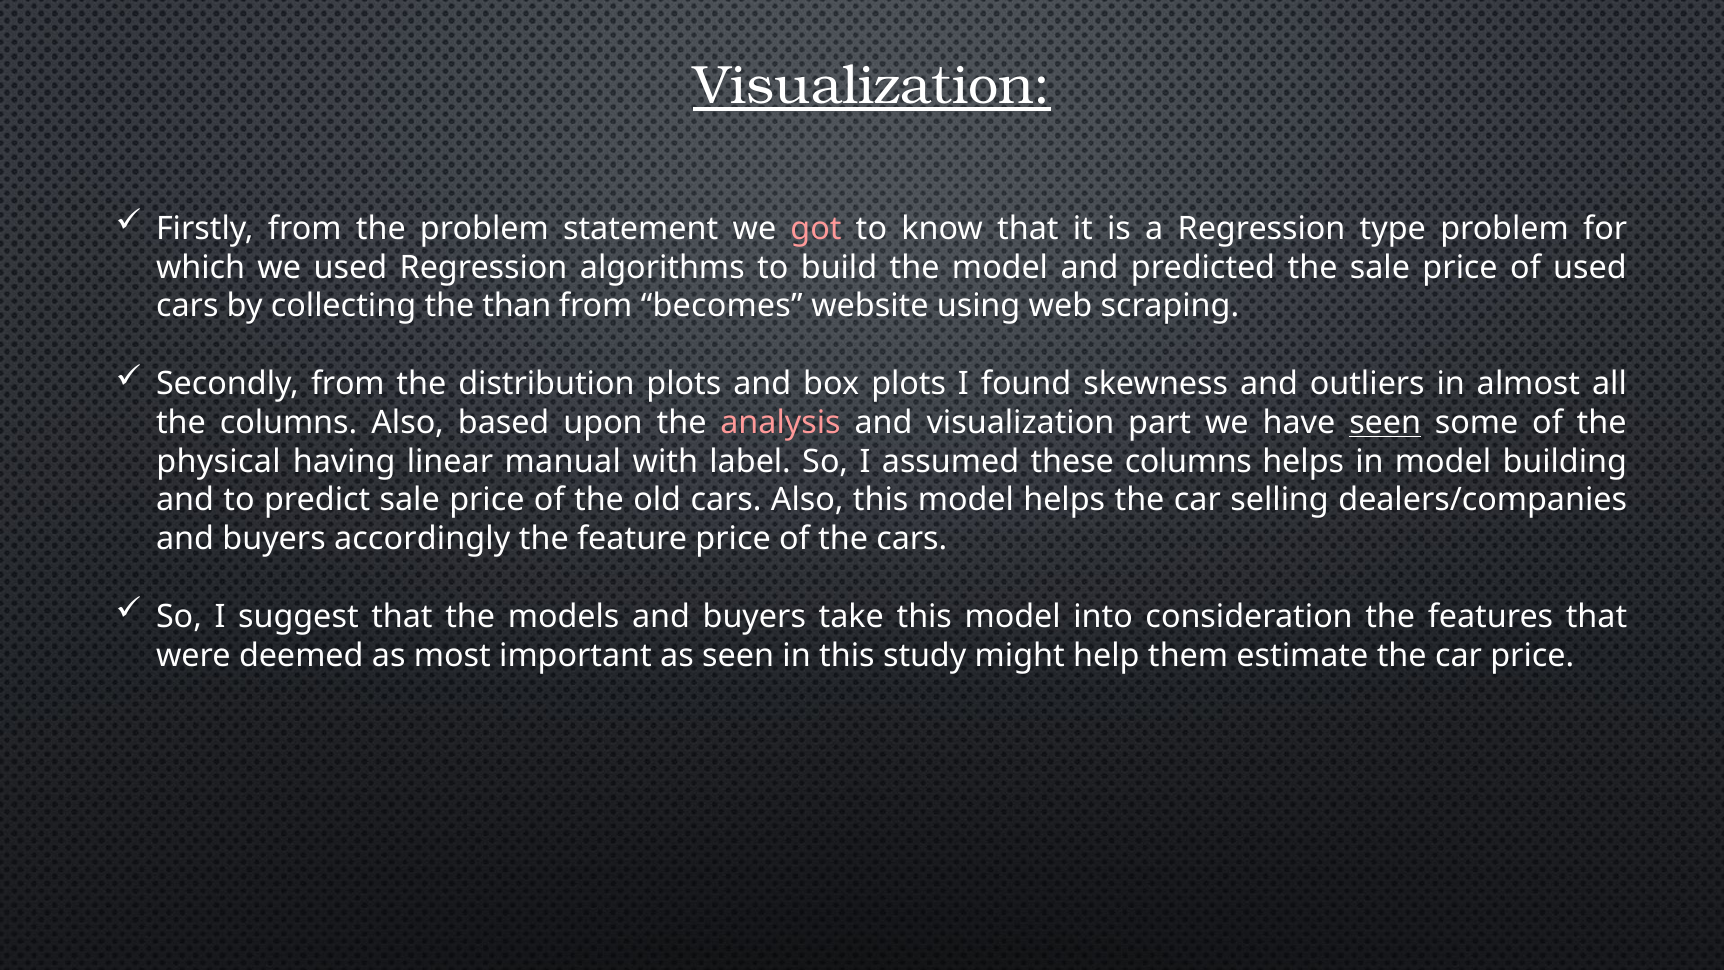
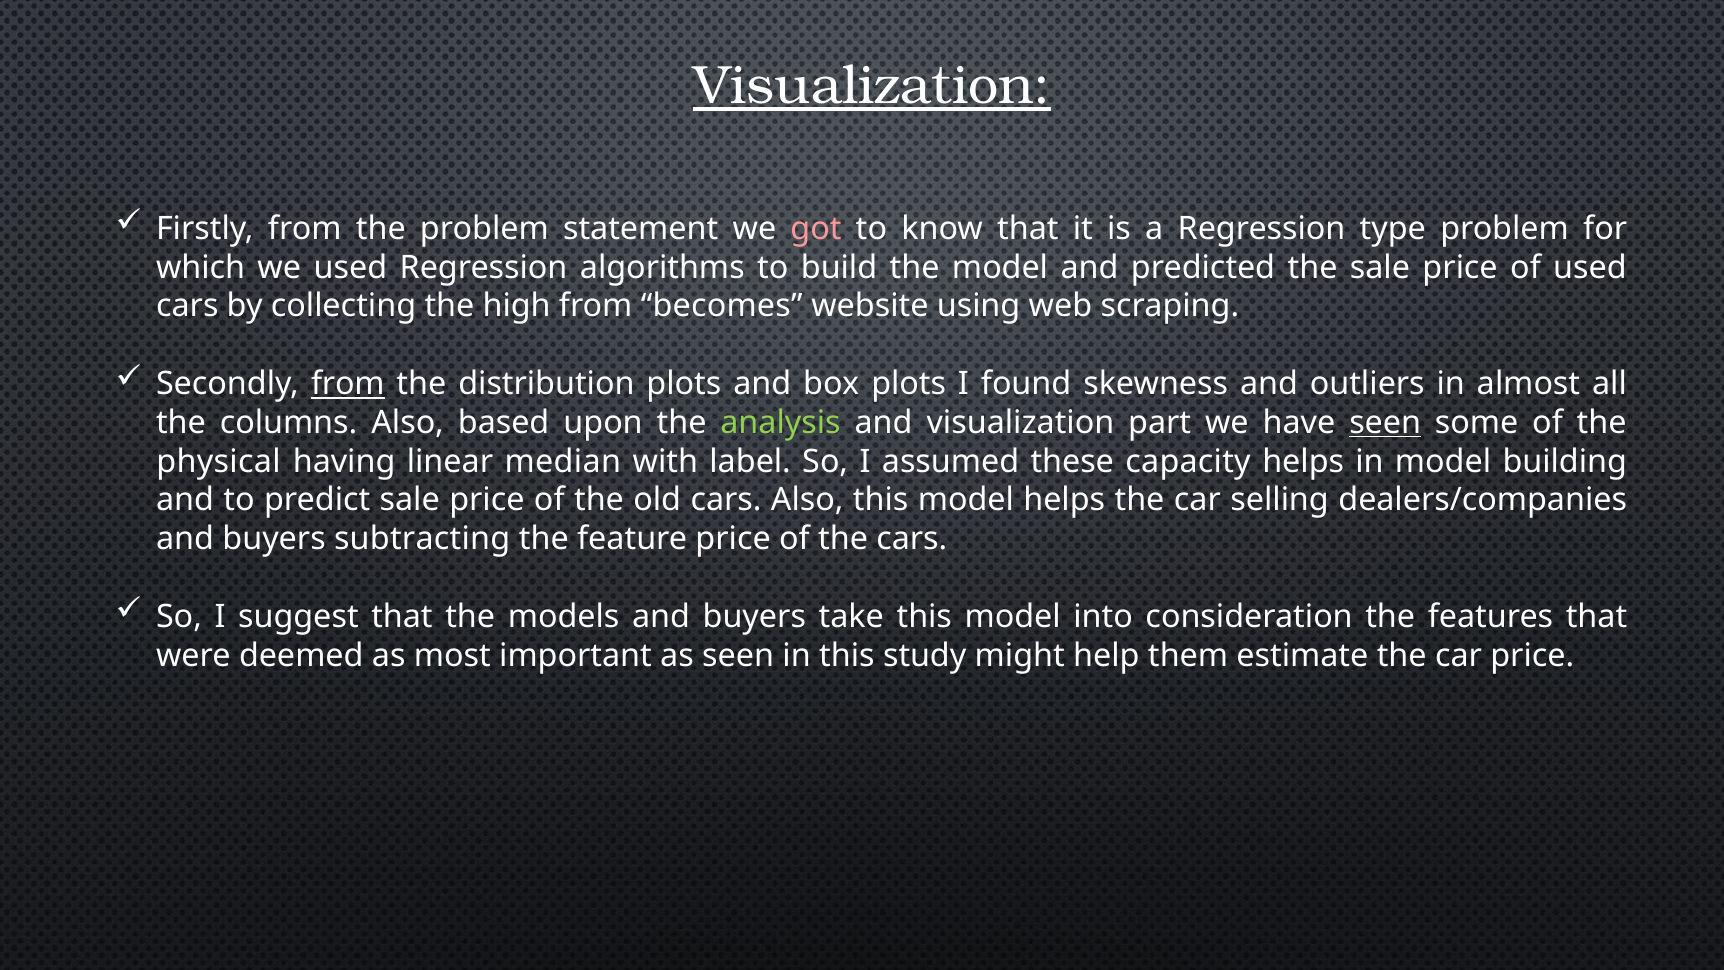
than: than -> high (517, 306)
from underline: none -> present (348, 384)
analysis colour: pink -> light green (780, 422)
manual: manual -> median (563, 461)
these columns: columns -> capacity (1188, 461)
accordingly: accordingly -> subtracting (422, 539)
